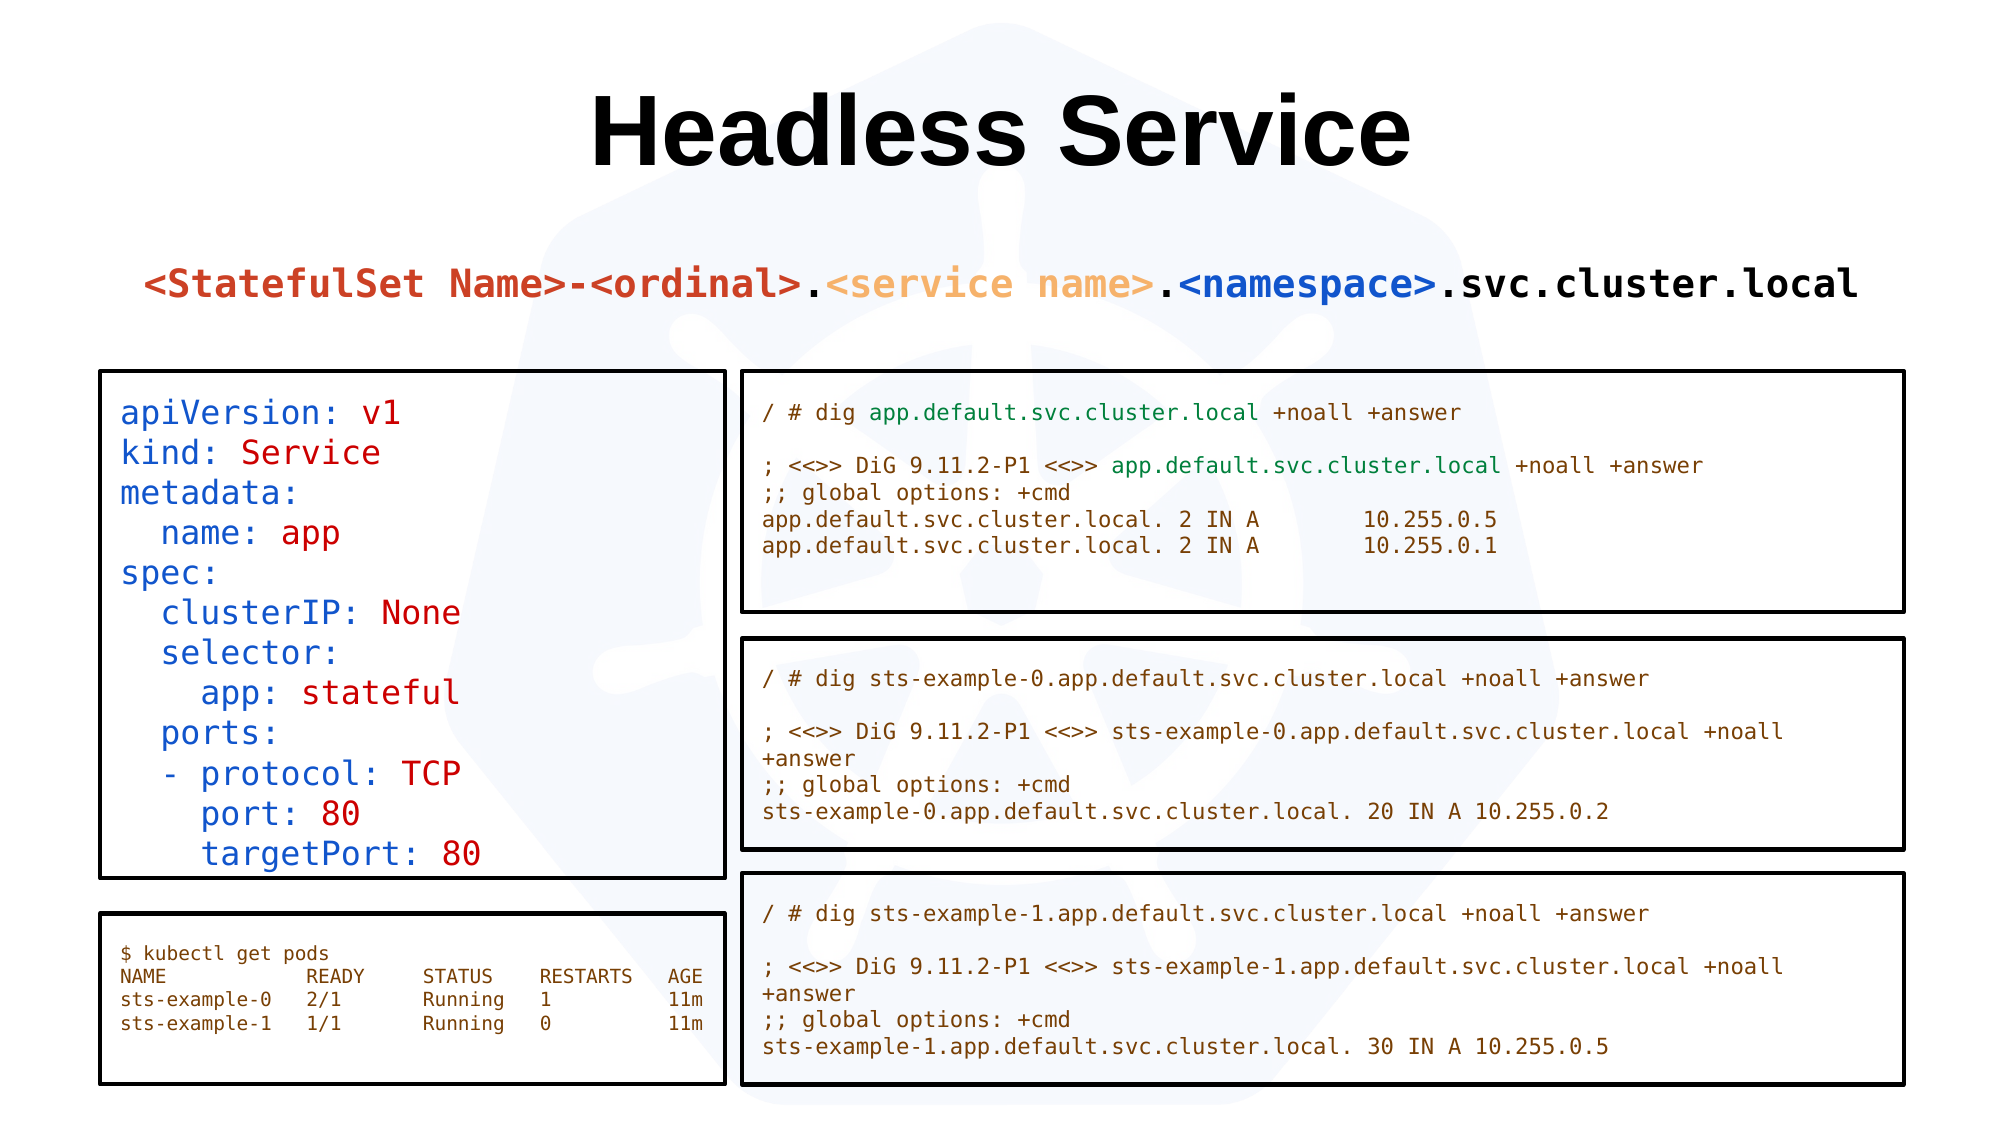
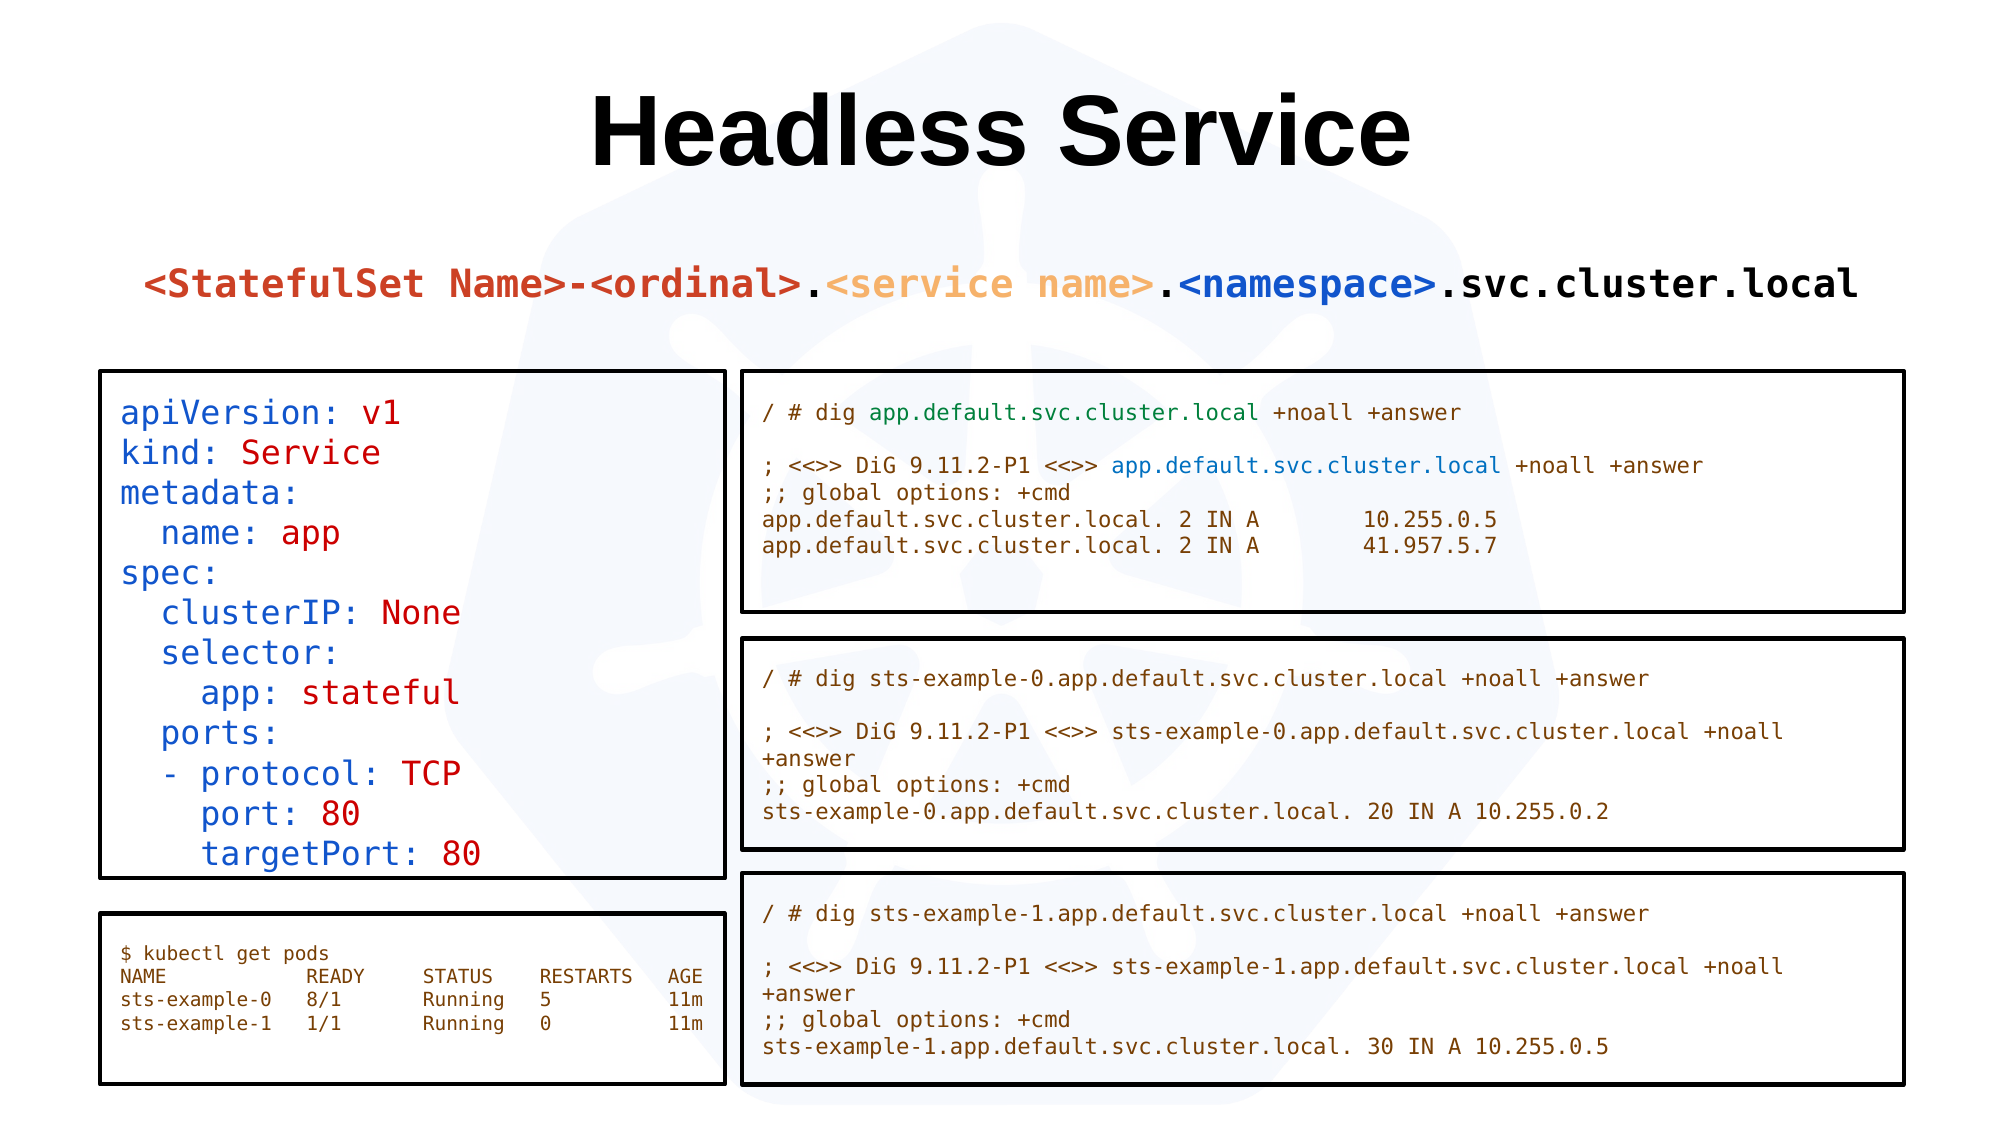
app.default.svc.cluster.local colour: green -> blue (1307, 467)
10.255.0.1: 10.255.0.1 -> 41.957.5.7 (1430, 547)
2/1: 2/1 -> 8/1 (324, 1001)
1: 1 -> 5 (546, 1001)
